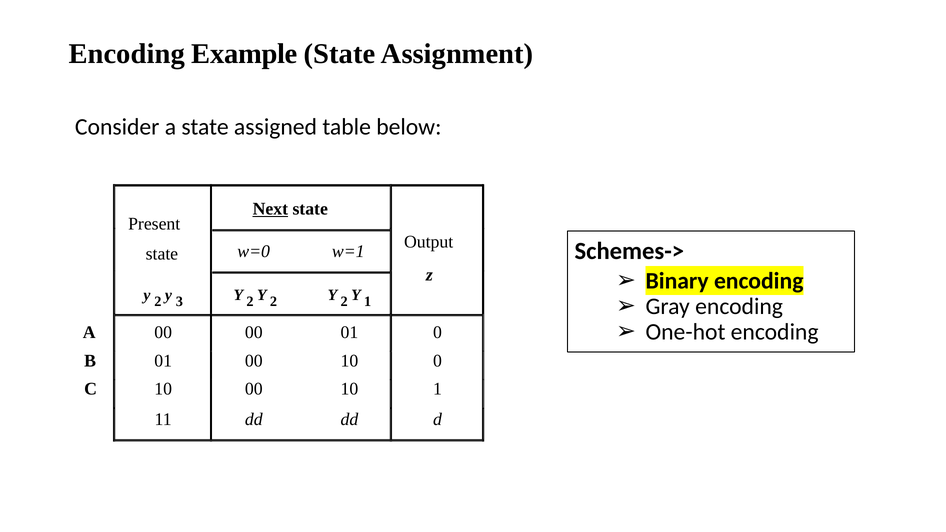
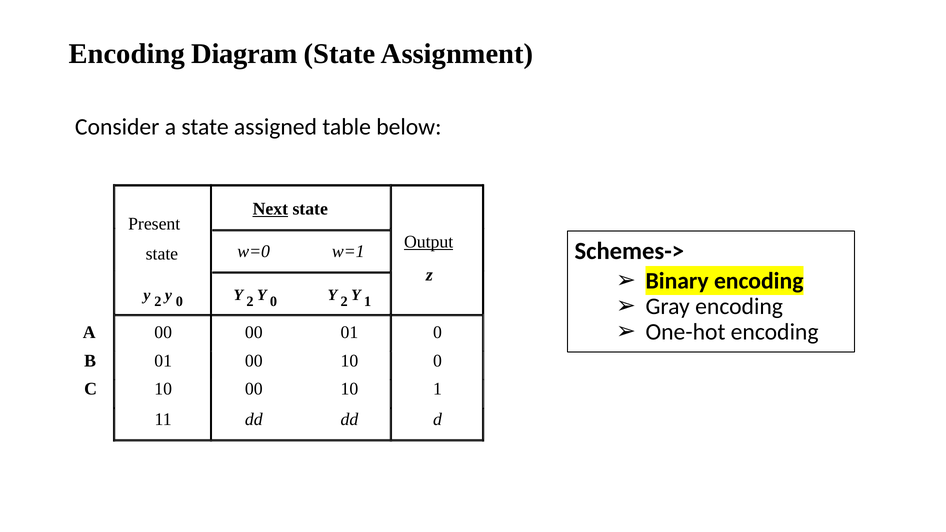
Example: Example -> Diagram (245, 54)
Output underline: none -> present (429, 242)
3: 3 -> 0 (179, 302)
2: 2 -> 0 (274, 302)
